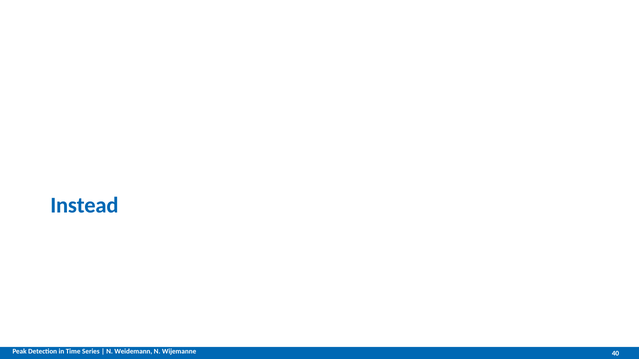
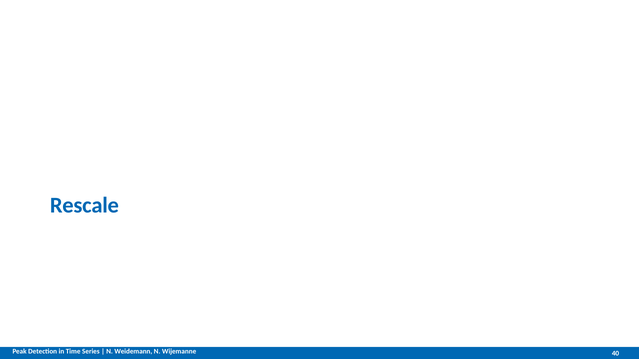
Instead: Instead -> Rescale (84, 206)
